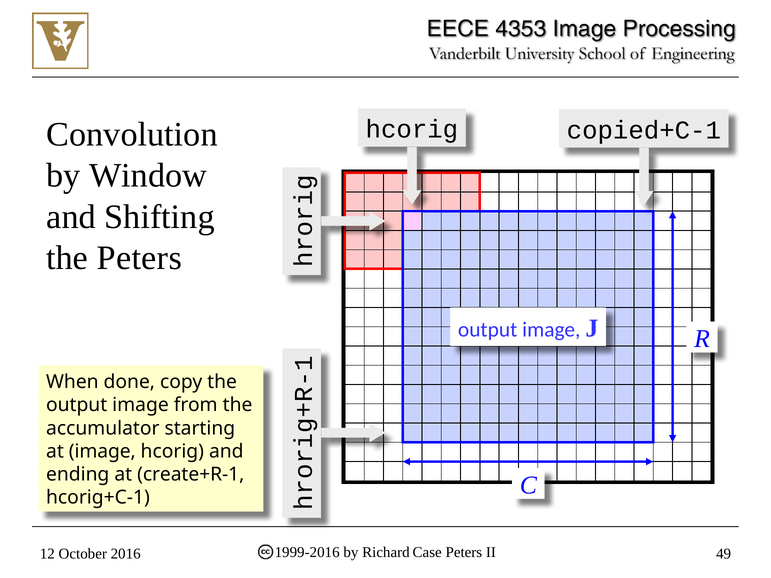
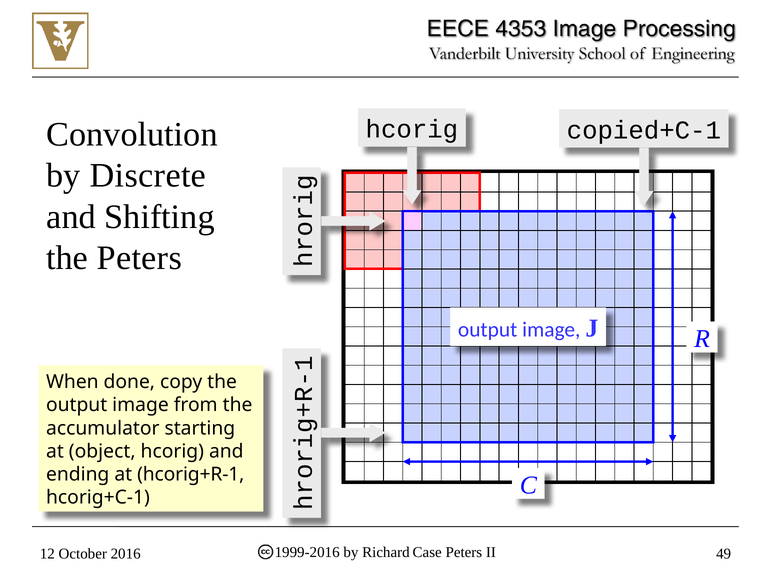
Window: Window -> Discrete (148, 176)
at image: image -> object (102, 452)
create+R-1: create+R-1 -> hcorig+R-1 (191, 475)
